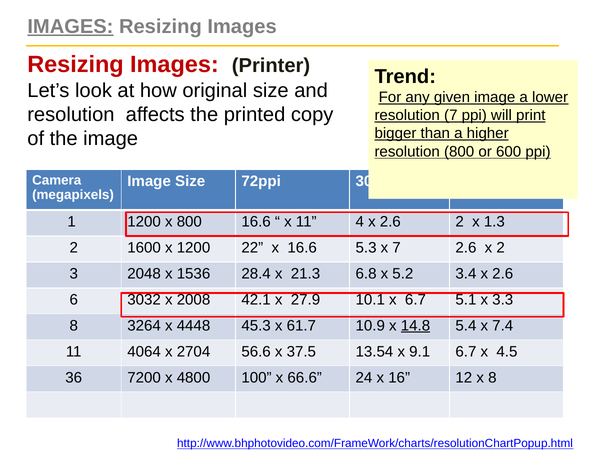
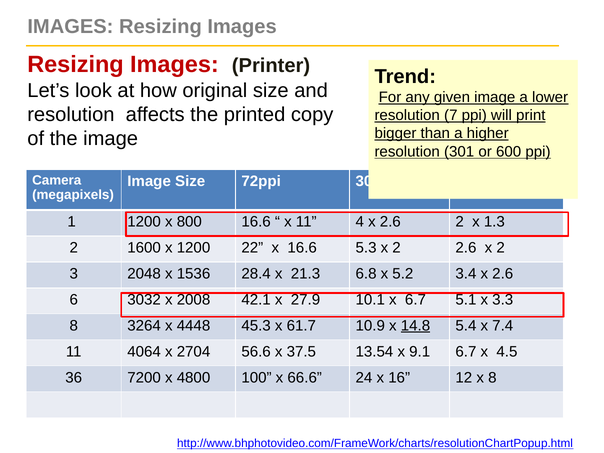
IMAGES underline: present -> none (70, 27)
resolution 800: 800 -> 301 (459, 152)
5.3 x 7: 7 -> 2 (397, 248)
